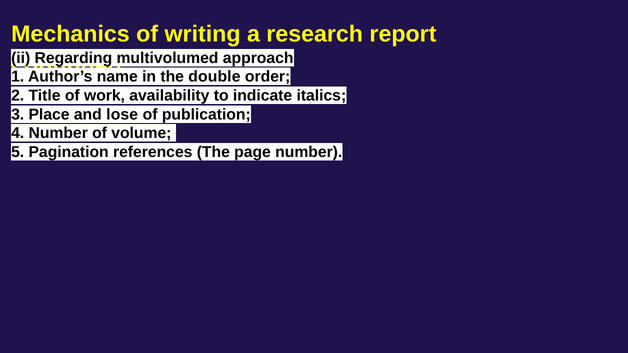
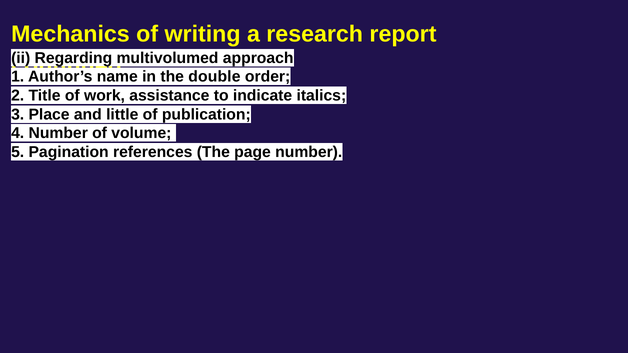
availability: availability -> assistance (169, 96)
lose: lose -> little (122, 114)
